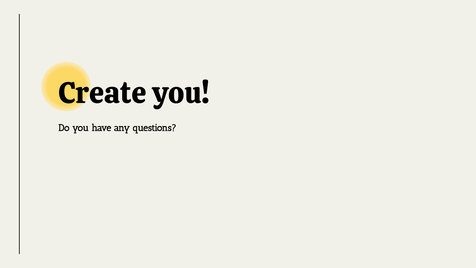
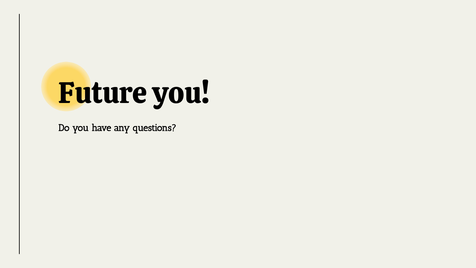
Create: Create -> Future (103, 93)
